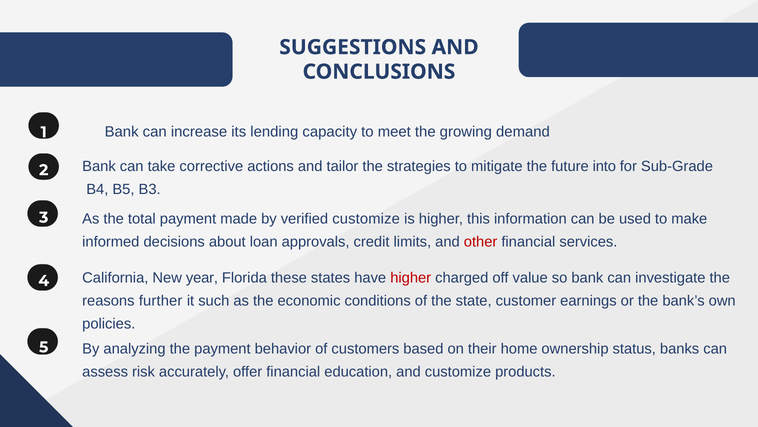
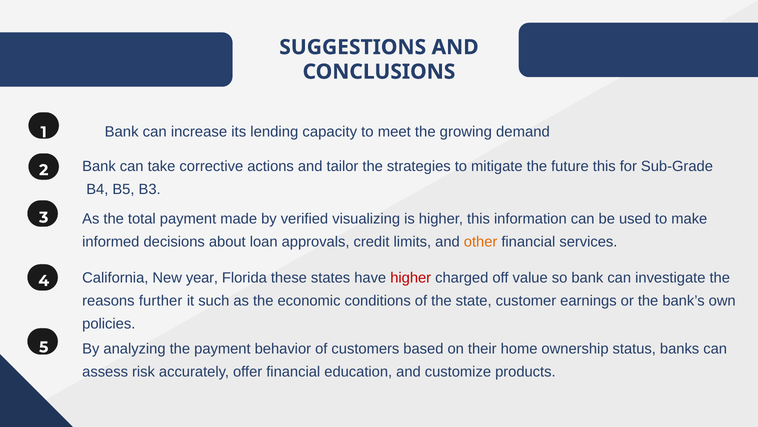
future into: into -> this (604, 166)
verified customize: customize -> visualizing (366, 218)
other colour: red -> orange (481, 241)
